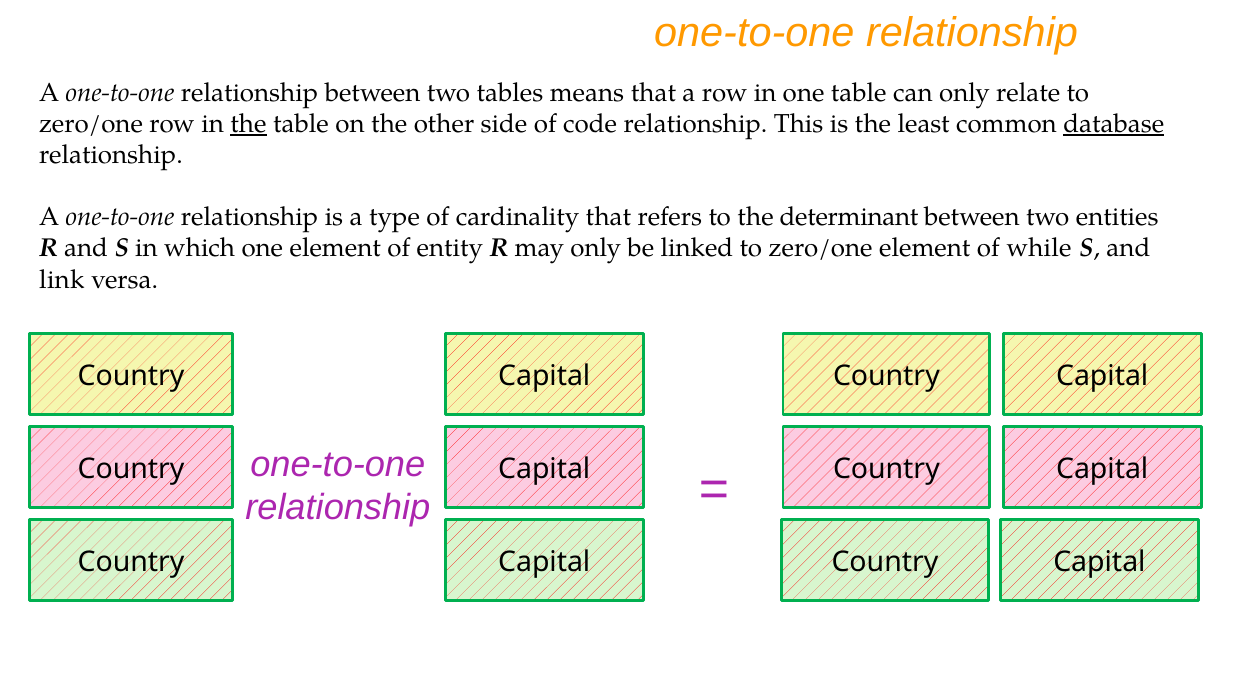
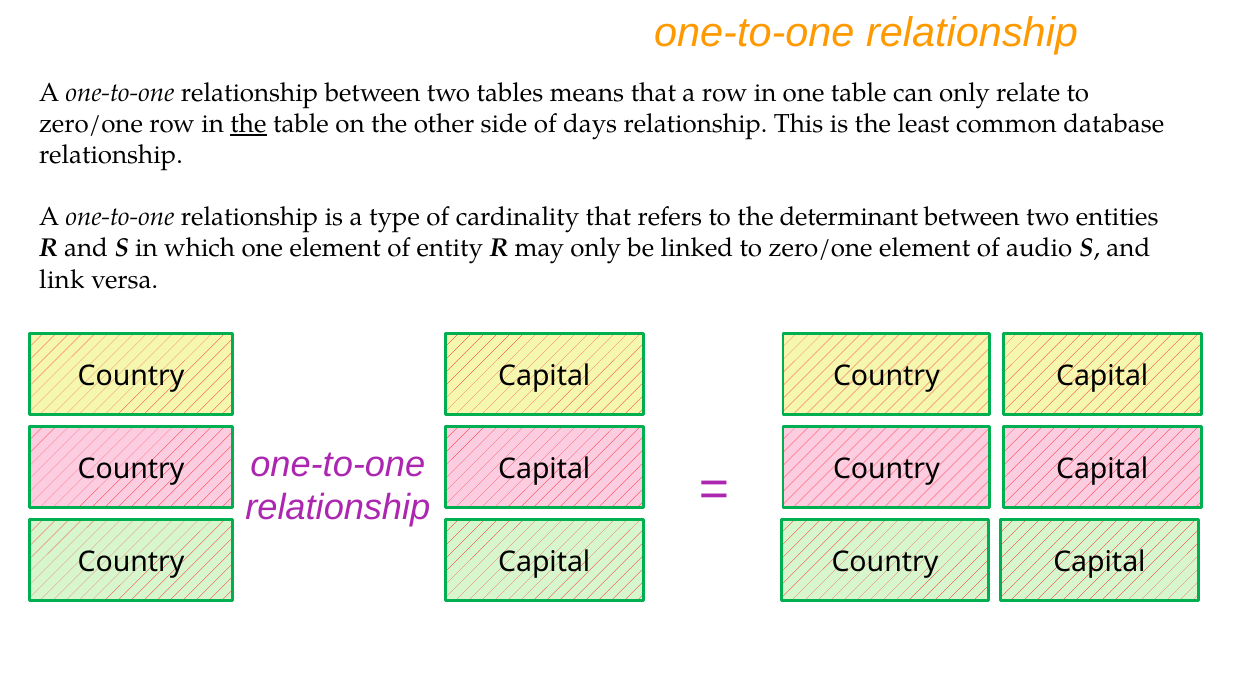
code: code -> days (590, 124)
database underline: present -> none (1114, 124)
while: while -> audio (1039, 248)
